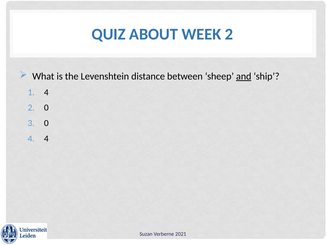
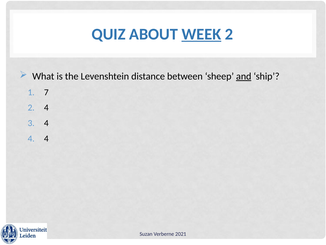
WEEK underline: none -> present (201, 34)
1 4: 4 -> 7 (46, 92)
2 0: 0 -> 4 (46, 108)
3 0: 0 -> 4 (46, 123)
